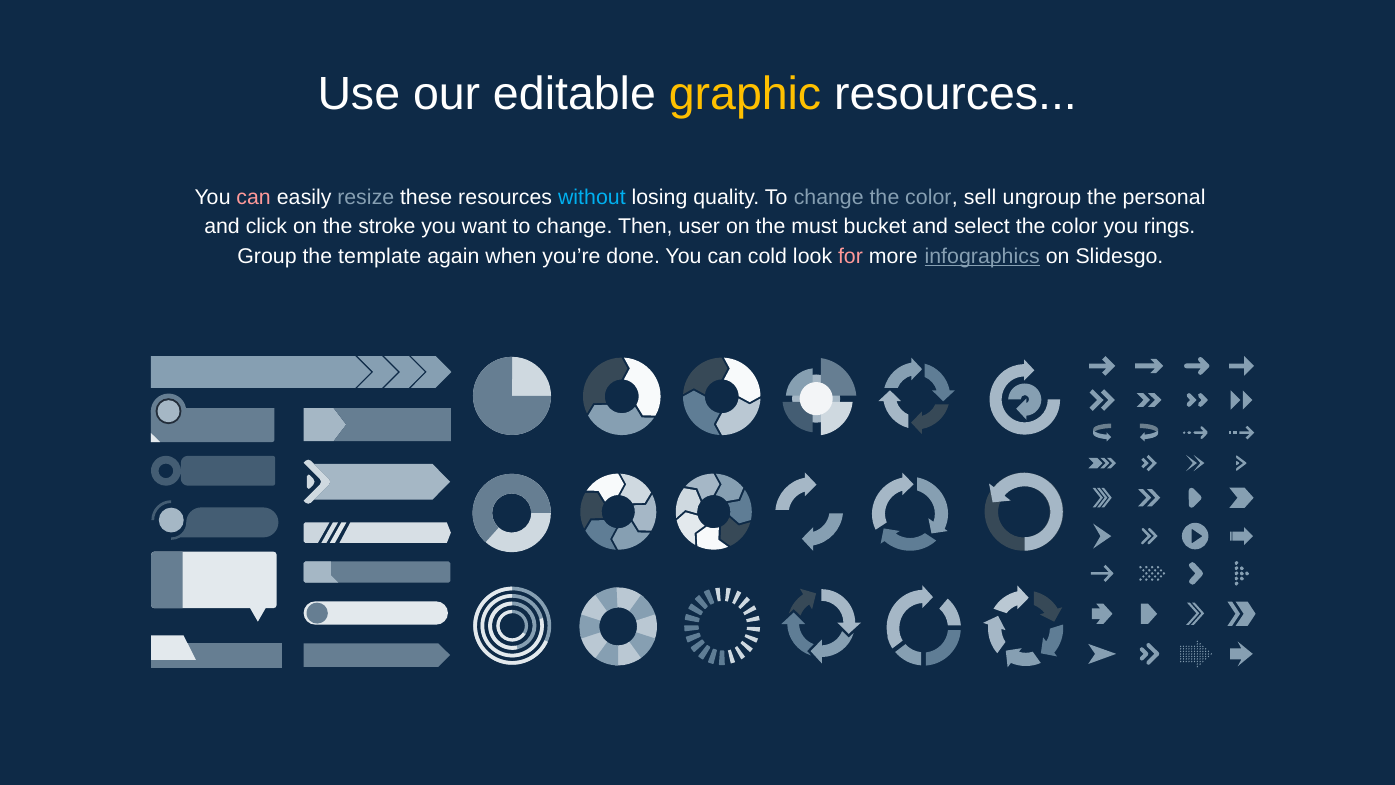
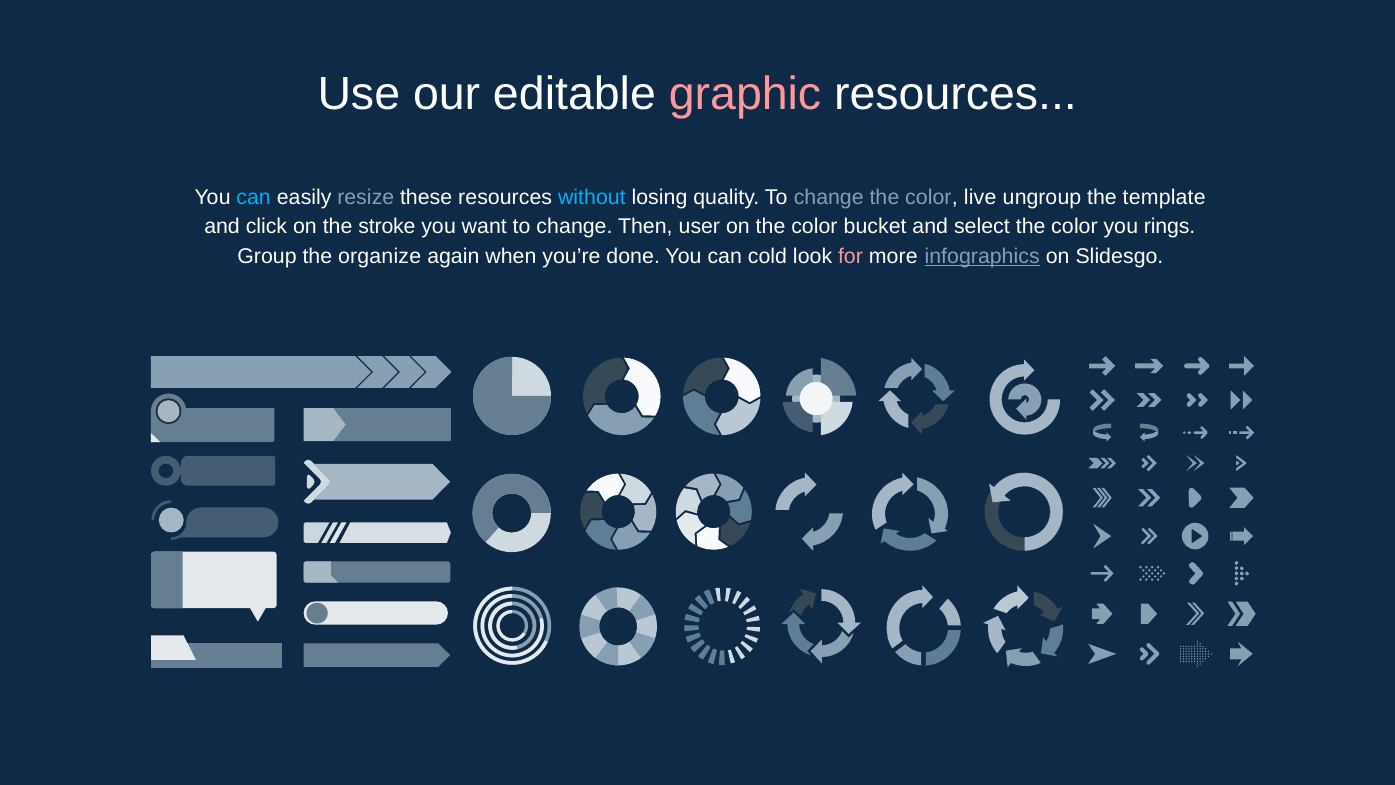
graphic colour: yellow -> pink (745, 94)
can colour: pink -> light blue (254, 197)
sell: sell -> live (980, 197)
personal: personal -> template (1164, 197)
on the must: must -> color (814, 226)
template: template -> organize (380, 256)
